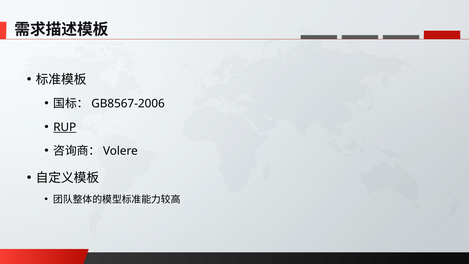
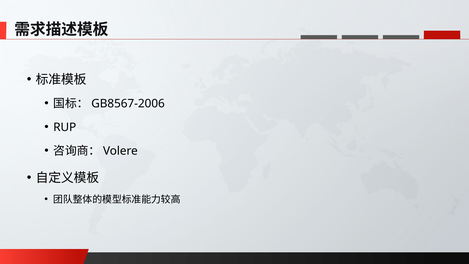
RUP underline: present -> none (65, 127)
